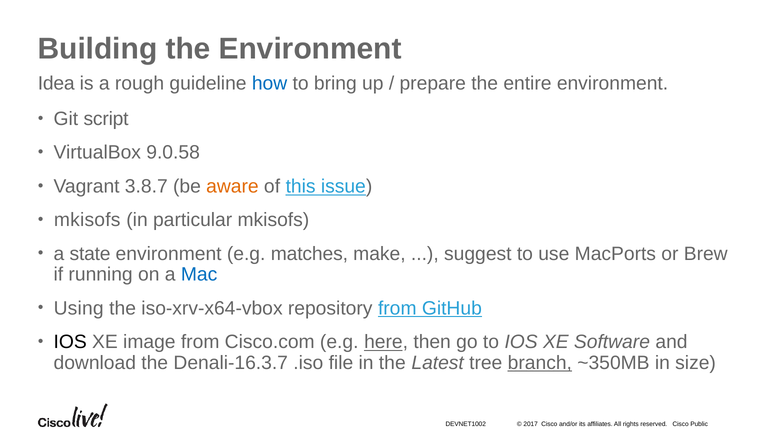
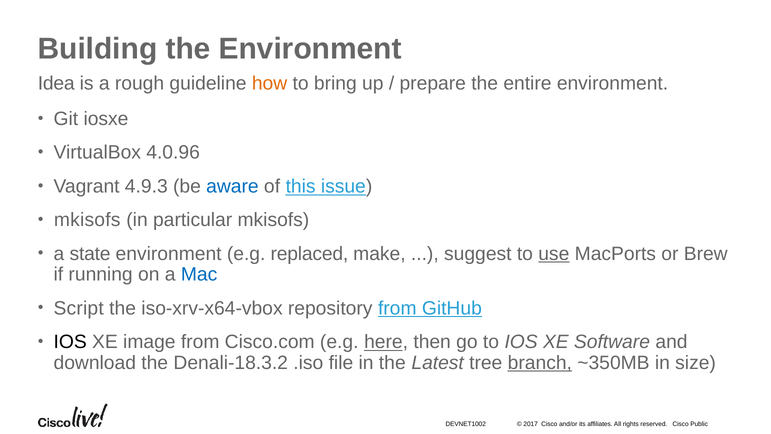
how colour: blue -> orange (270, 83)
script: script -> iosxe (106, 119)
9.0.58: 9.0.58 -> 4.0.96 (173, 152)
3.8.7: 3.8.7 -> 4.9.3 (146, 186)
aware colour: orange -> blue (232, 186)
matches: matches -> replaced (309, 253)
use underline: none -> present (554, 253)
Using: Using -> Script (79, 308)
Denali-16.3.7: Denali-16.3.7 -> Denali-18.3.2 (231, 362)
